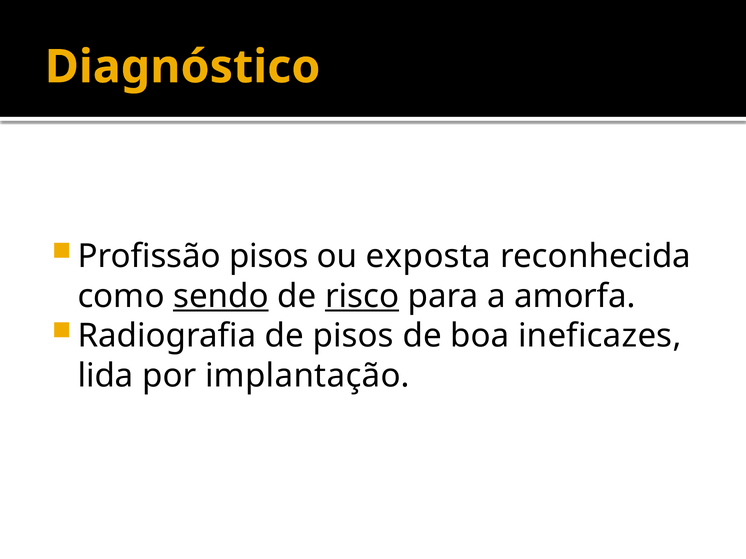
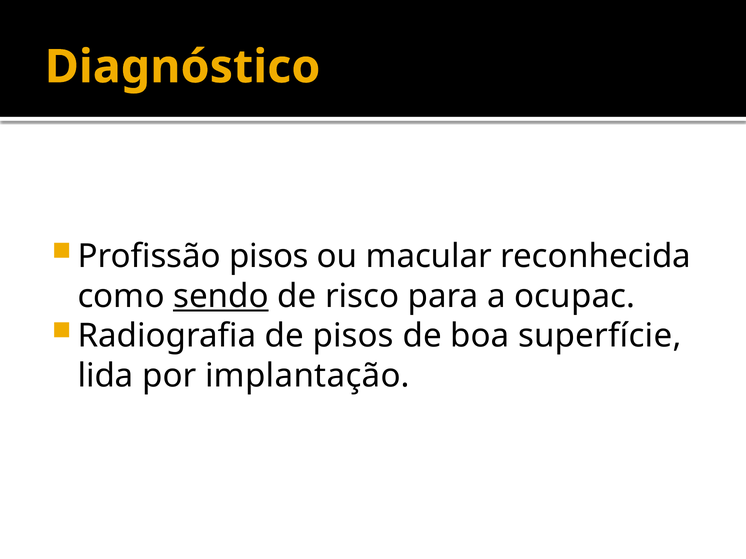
exposta: exposta -> macular (429, 257)
risco underline: present -> none (362, 296)
amorfa: amorfa -> ocupac (575, 296)
ineficazes: ineficazes -> superfície (600, 336)
